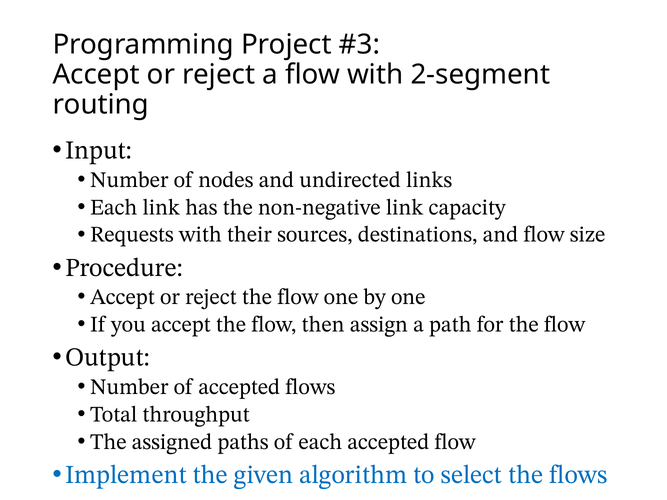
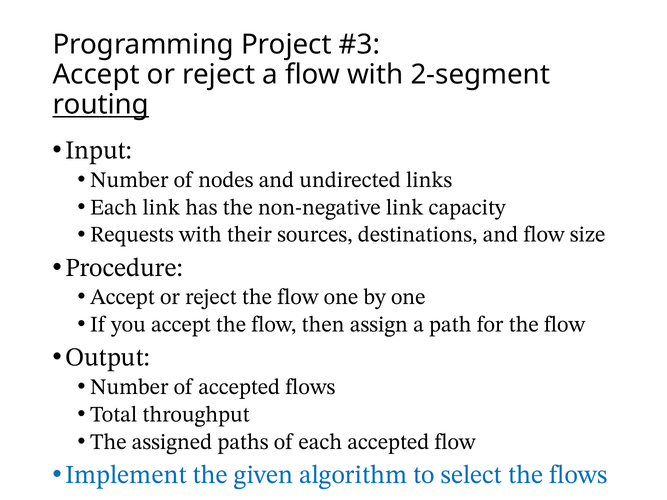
routing underline: none -> present (101, 105)
